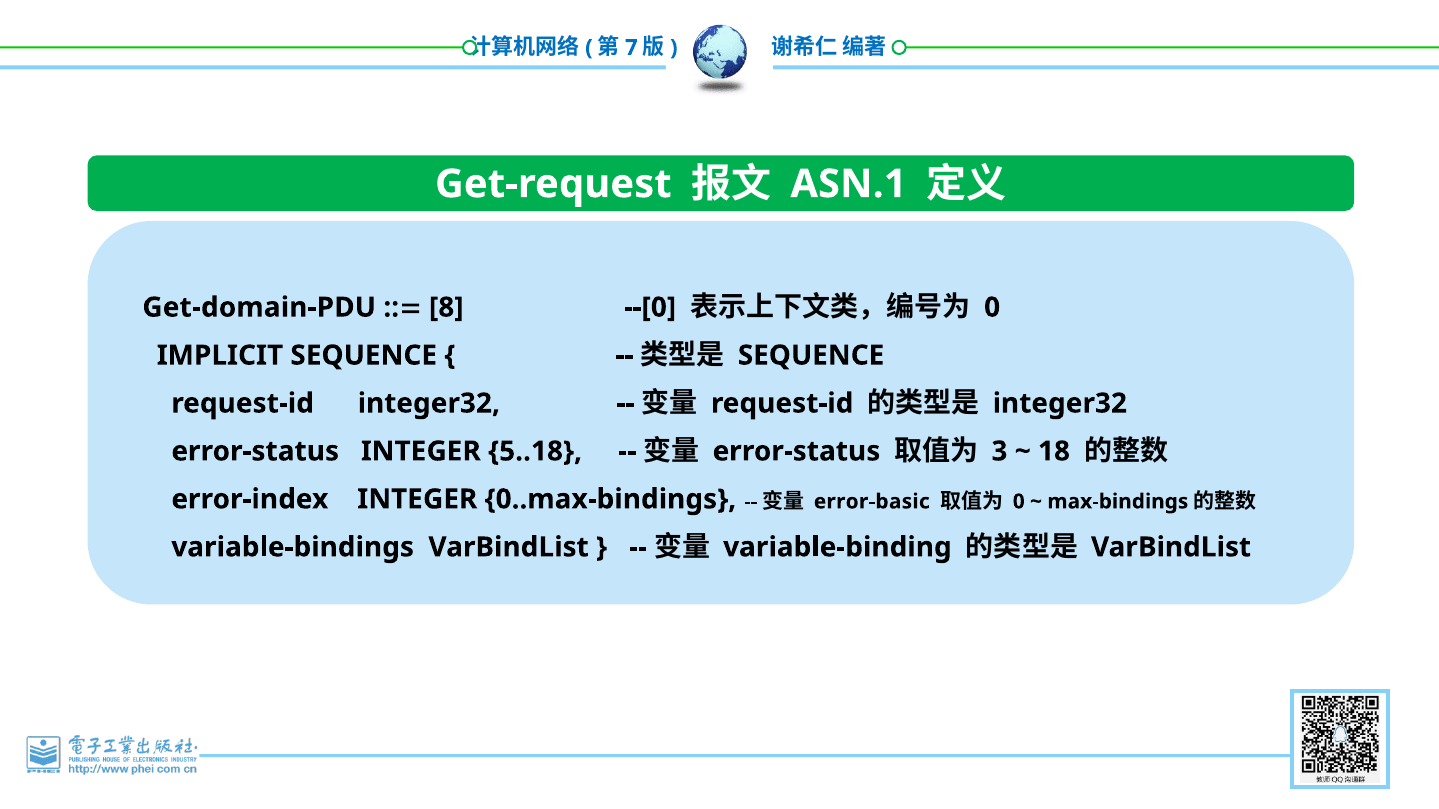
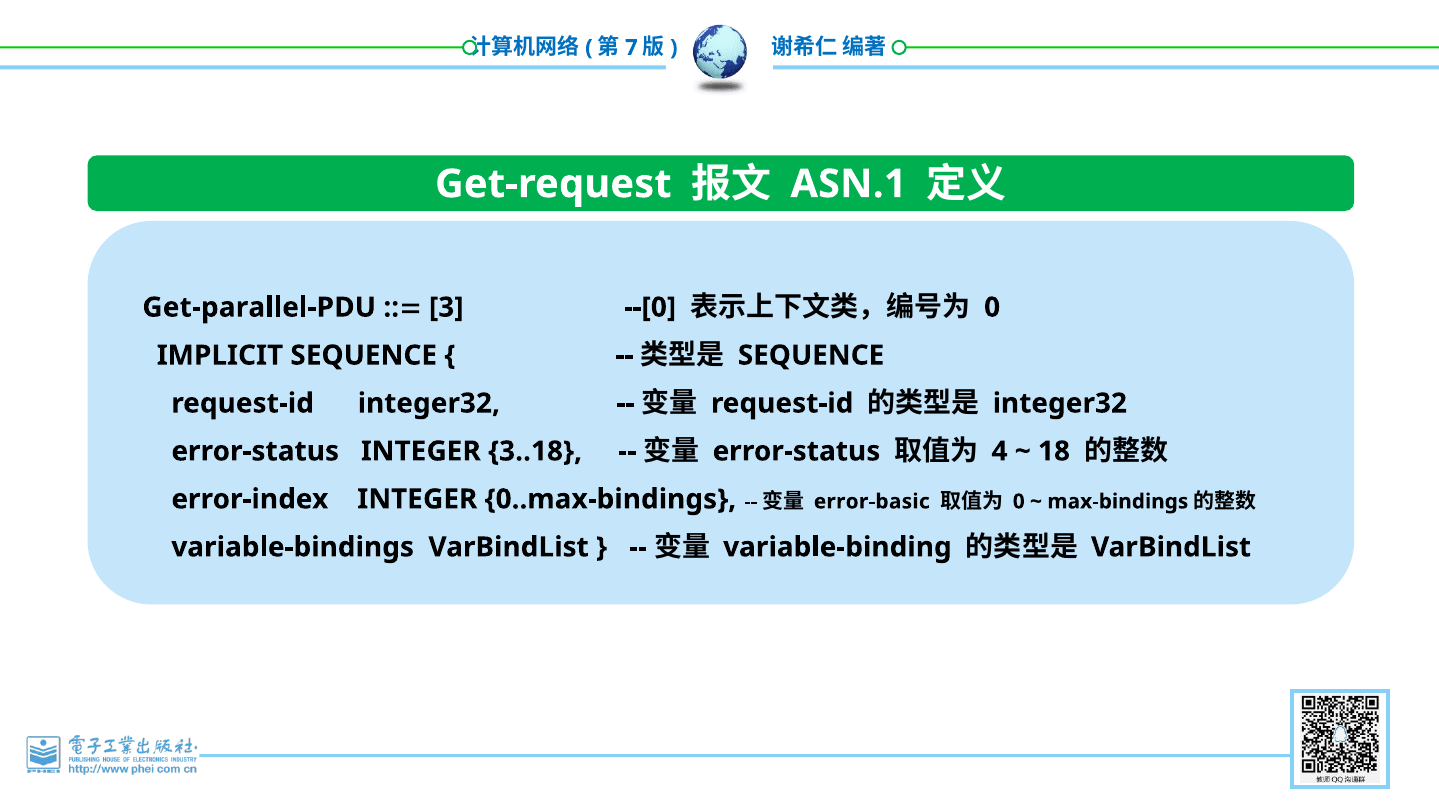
Get-domain-PDU: Get-domain-PDU -> Get-parallel-PDU (259, 308)
8: 8 -> 3 (446, 308)
5..18: 5..18 -> 3..18 (535, 452)
3: 3 -> 4 (999, 452)
